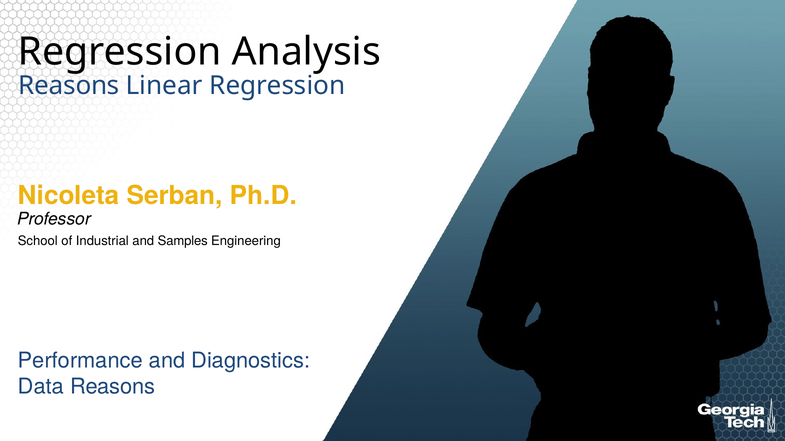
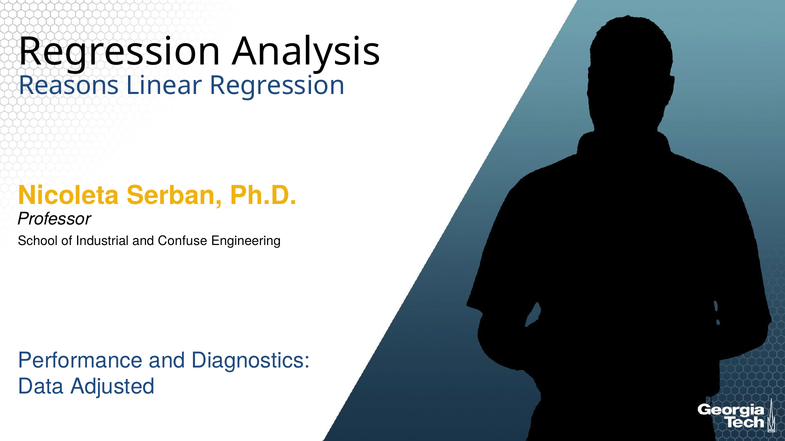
Samples: Samples -> Confuse (183, 241)
Data Reasons: Reasons -> Adjusted (112, 387)
